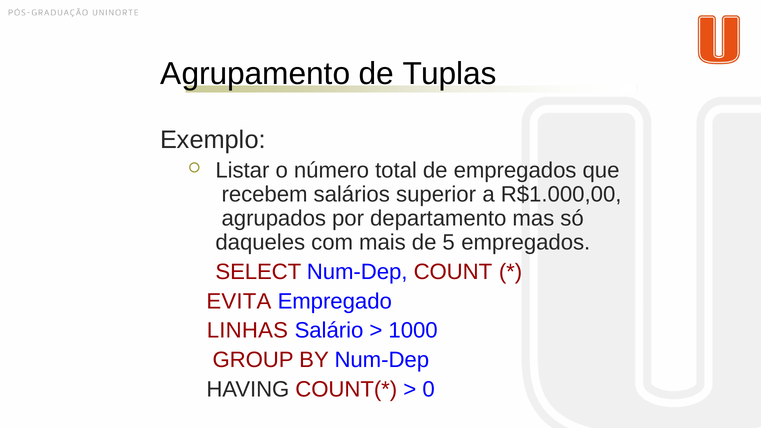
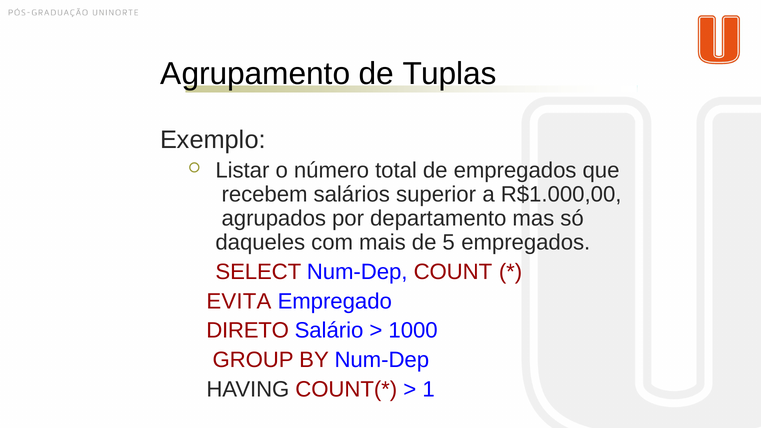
LINHAS: LINHAS -> DIRETO (248, 331)
0: 0 -> 1 (429, 389)
